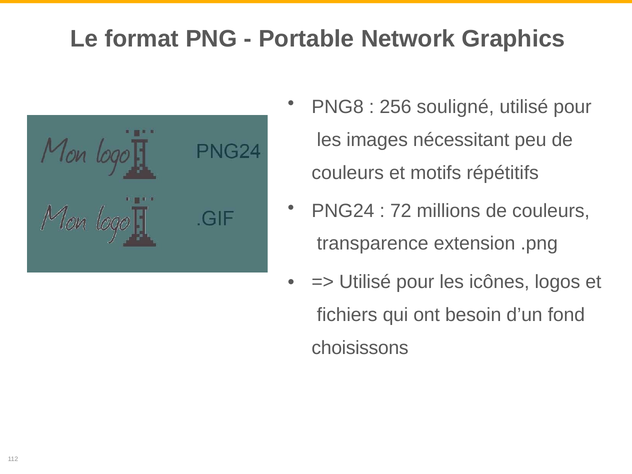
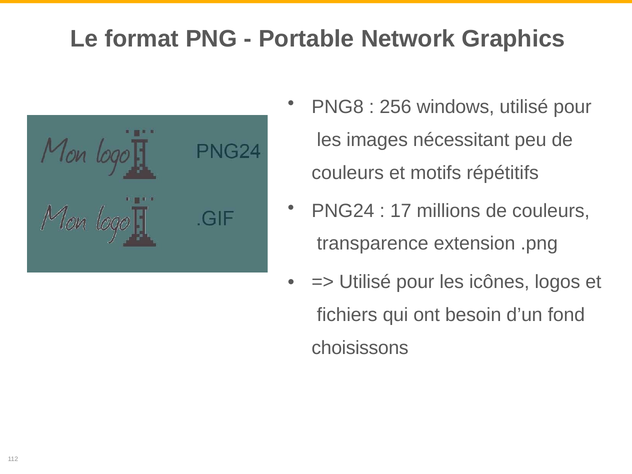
souligné: souligné -> windows (456, 107)
72: 72 -> 17 (401, 211)
